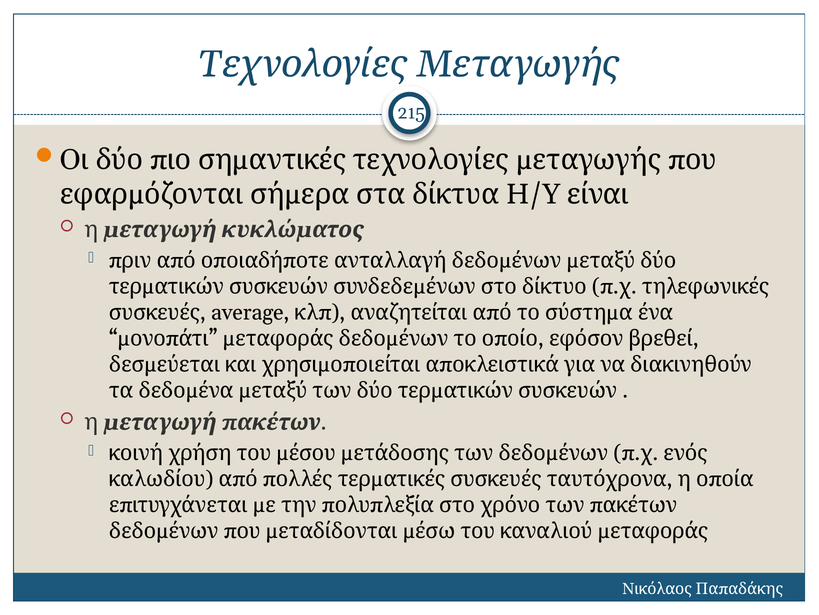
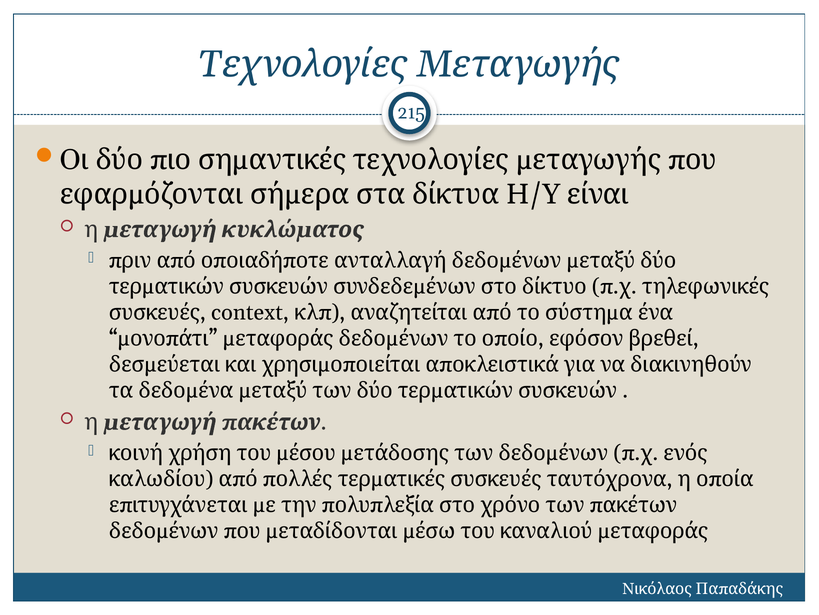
average: average -> context (250, 312)
